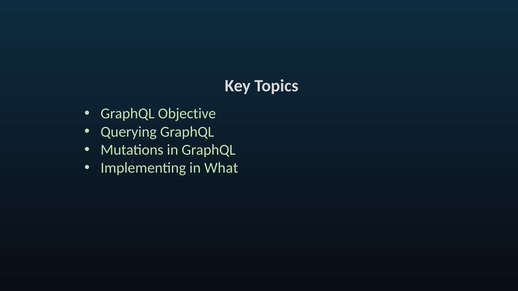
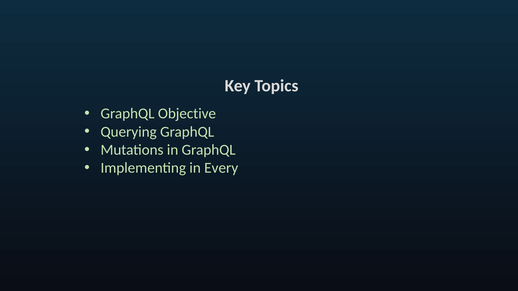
What: What -> Every (221, 168)
